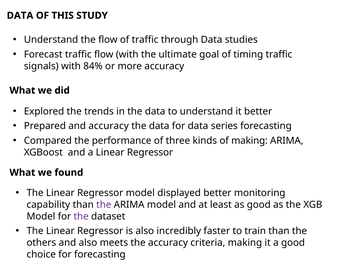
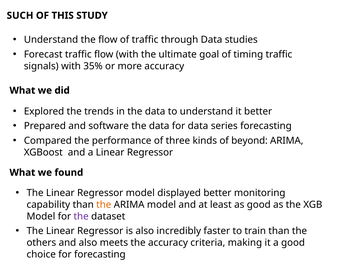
DATA: DATA -> SUCH (20, 16)
84%: 84% -> 35% (93, 66)
and accuracy: accuracy -> software (109, 126)
of making: making -> beyond (249, 140)
the colour: purple -> orange (104, 204)
